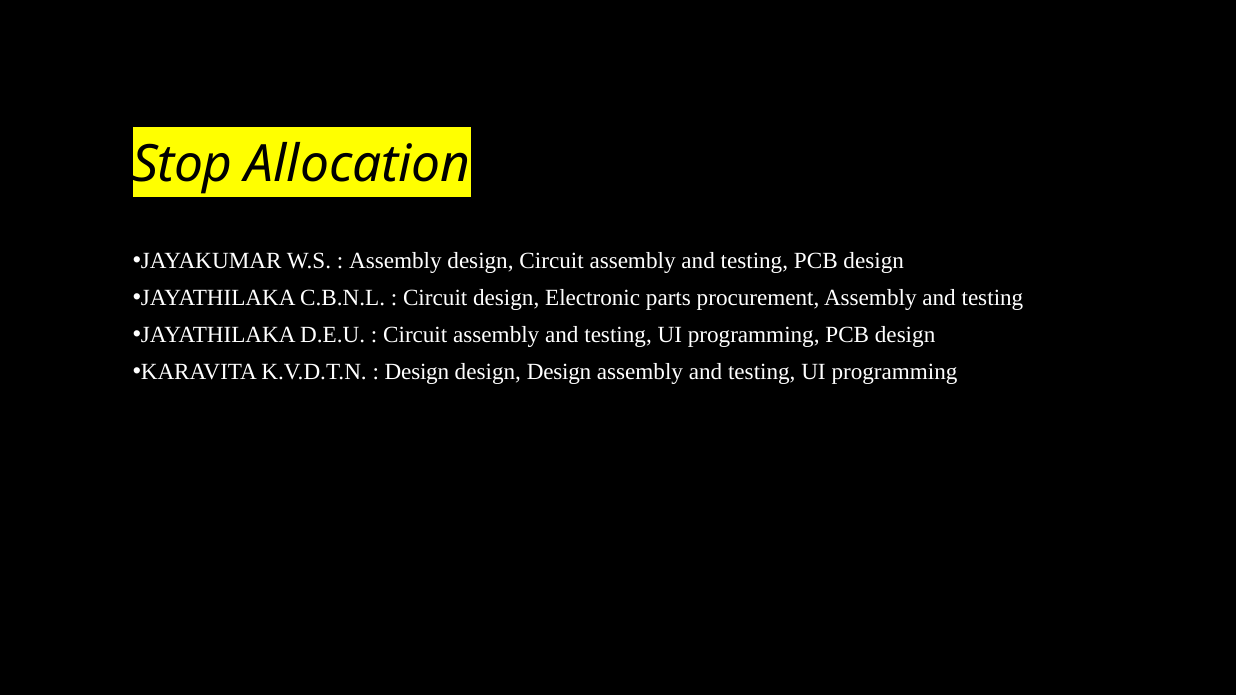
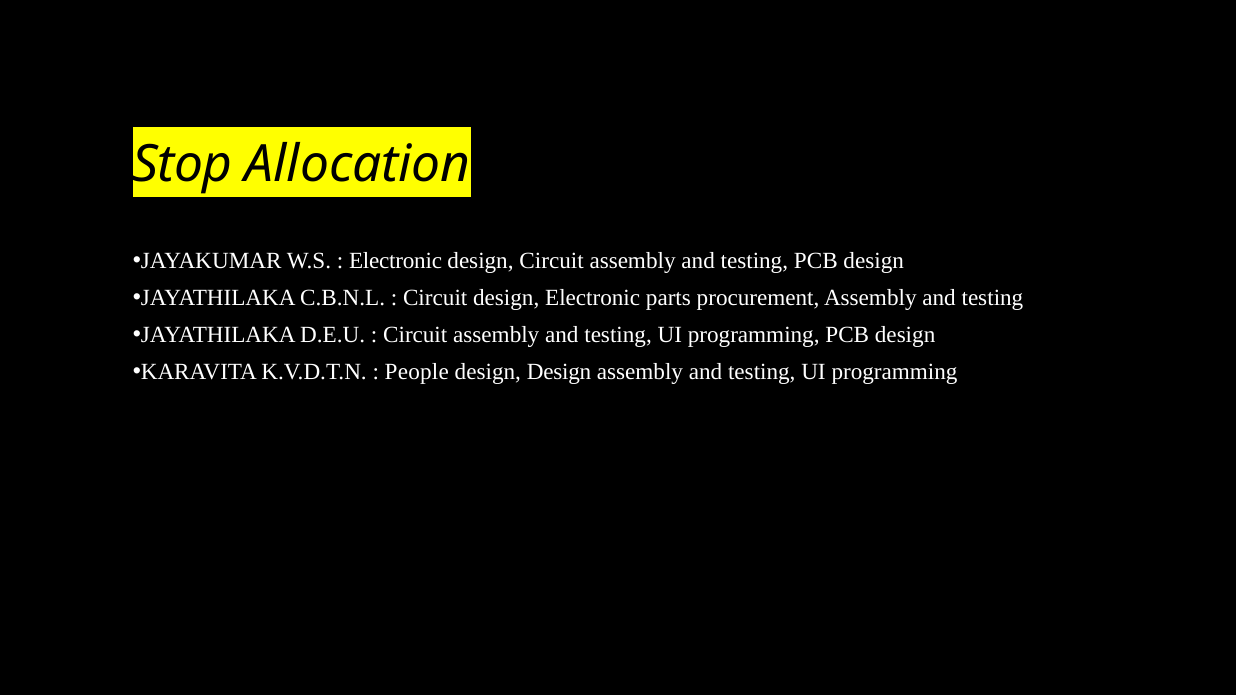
Assembly: Assembly -> Electronic (396, 261)
Design: Design -> People (417, 372)
